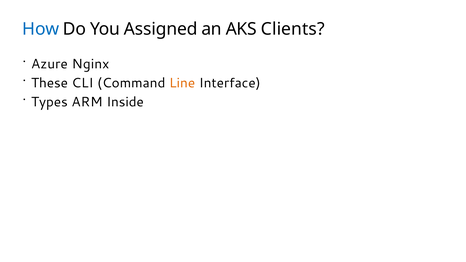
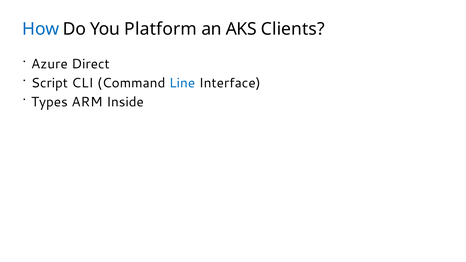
Assigned: Assigned -> Platform (161, 29)
Nginx: Nginx -> Direct (91, 64)
These: These -> Script (49, 83)
Line colour: orange -> blue (182, 83)
